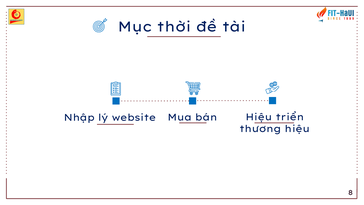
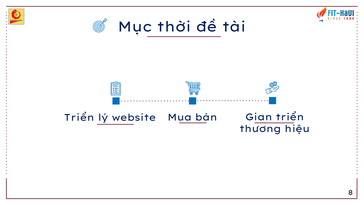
Nhập: Nhập -> Triển (79, 117)
website Hiệu: Hiệu -> Gian (259, 117)
